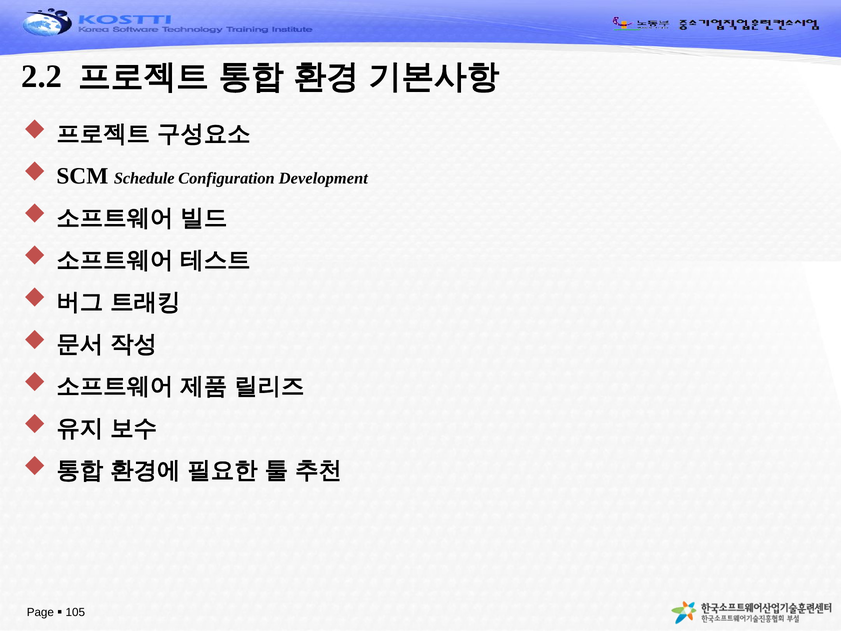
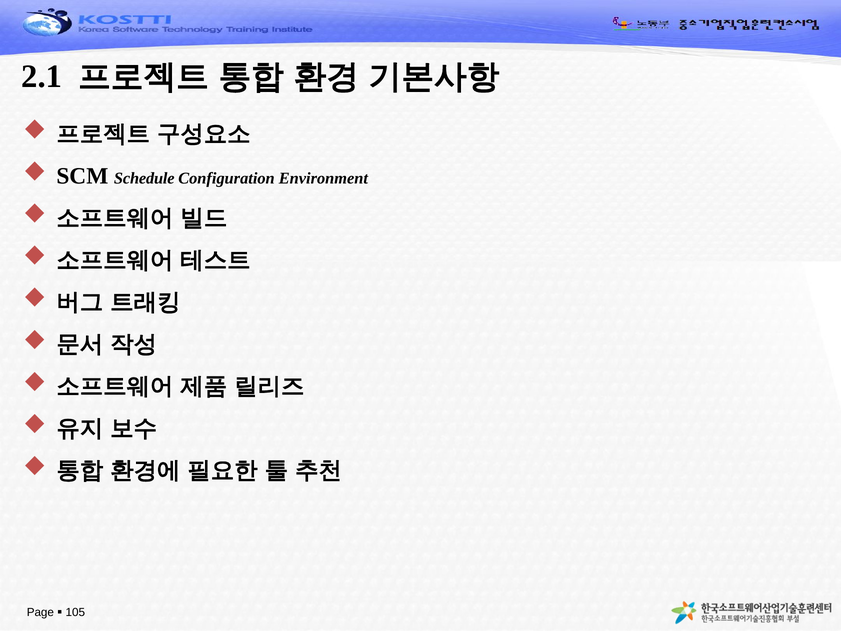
2.2: 2.2 -> 2.1 (42, 77)
Development: Development -> Environment (323, 178)
